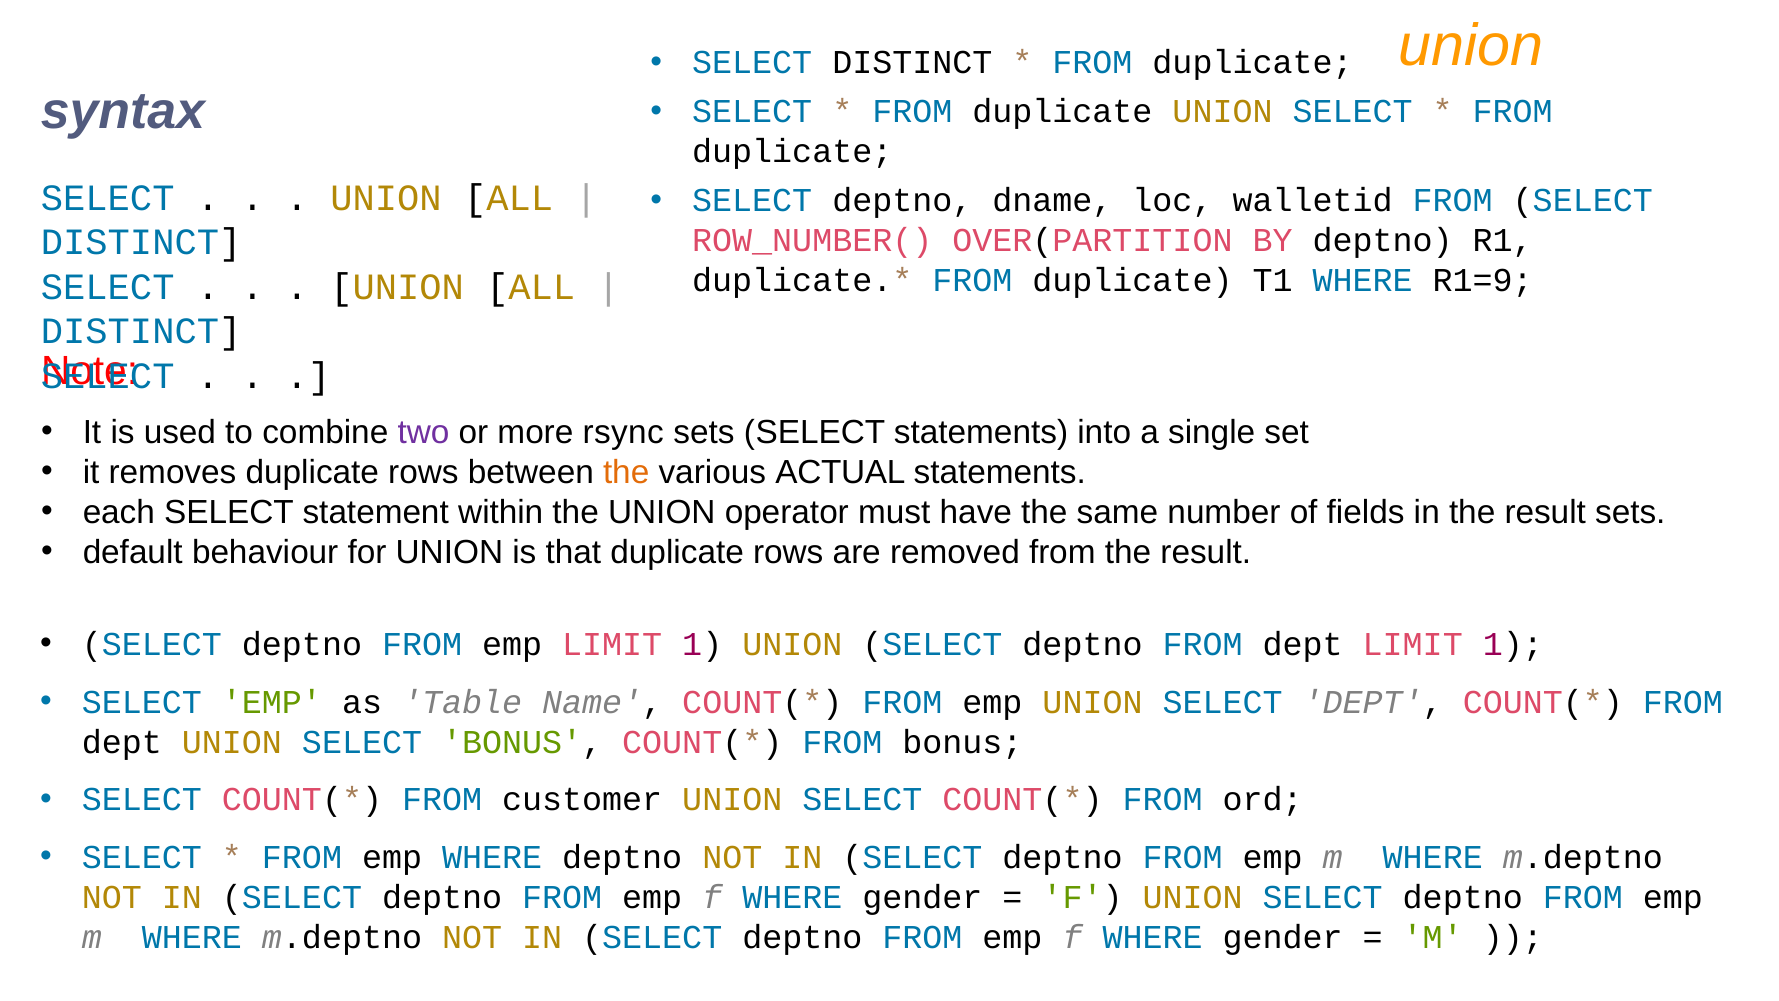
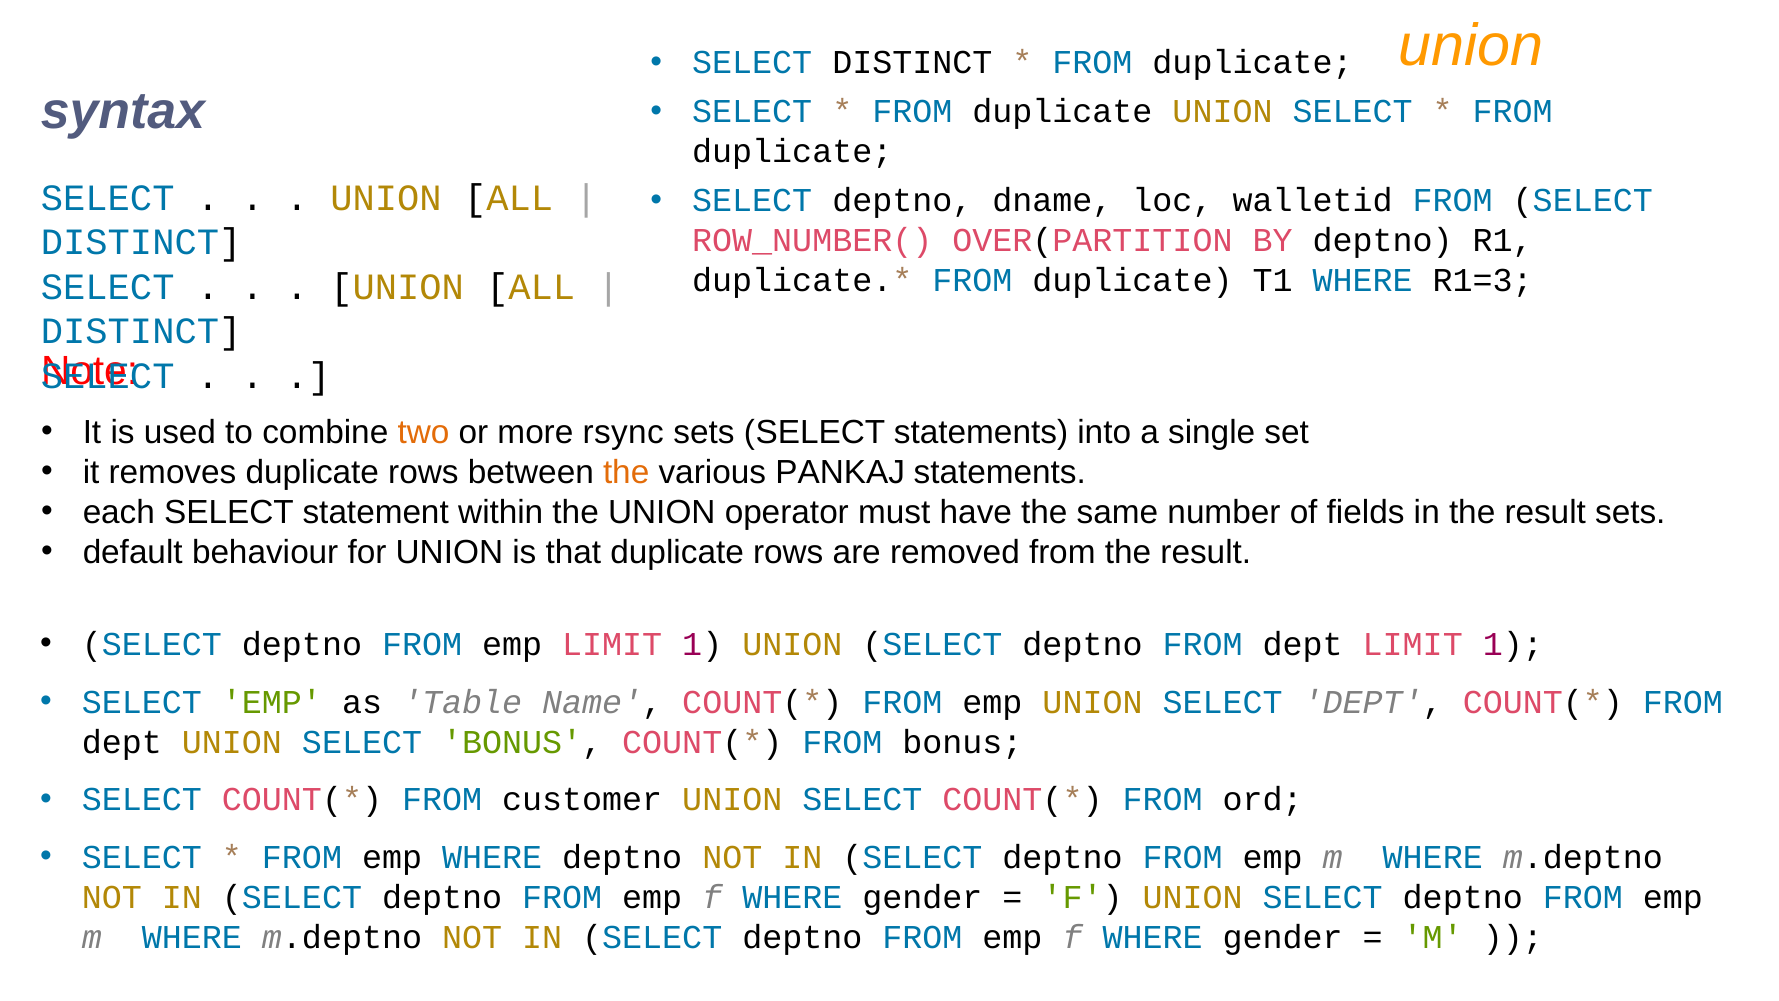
R1=9: R1=9 -> R1=3 (1483, 281)
two colour: purple -> orange (423, 432)
ACTUAL: ACTUAL -> PANKAJ (840, 472)
